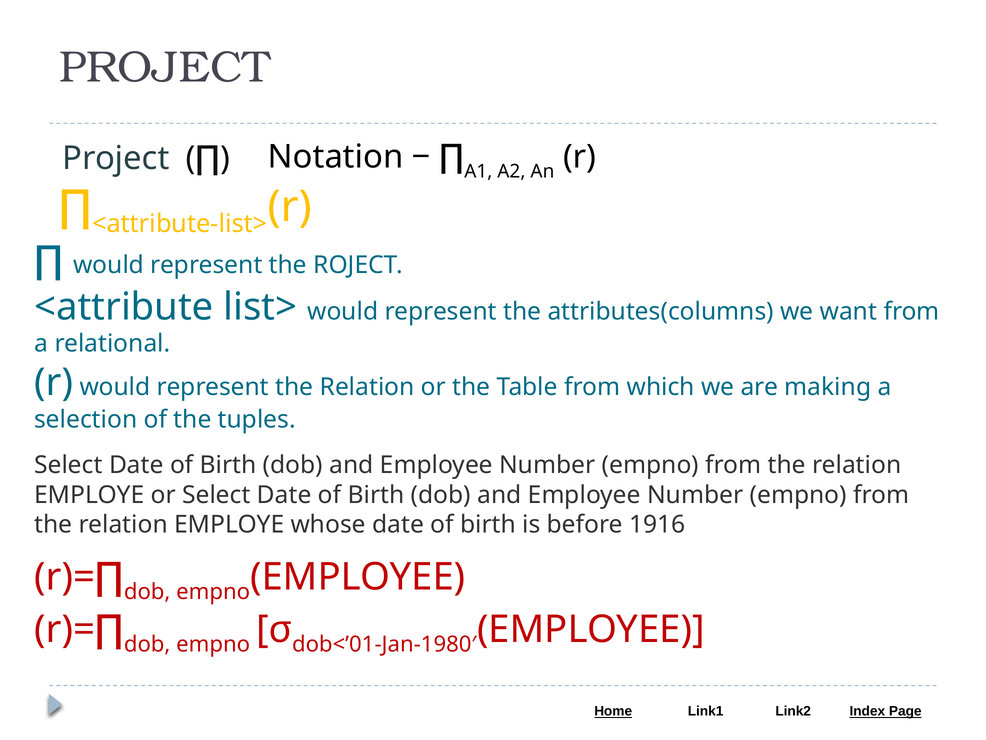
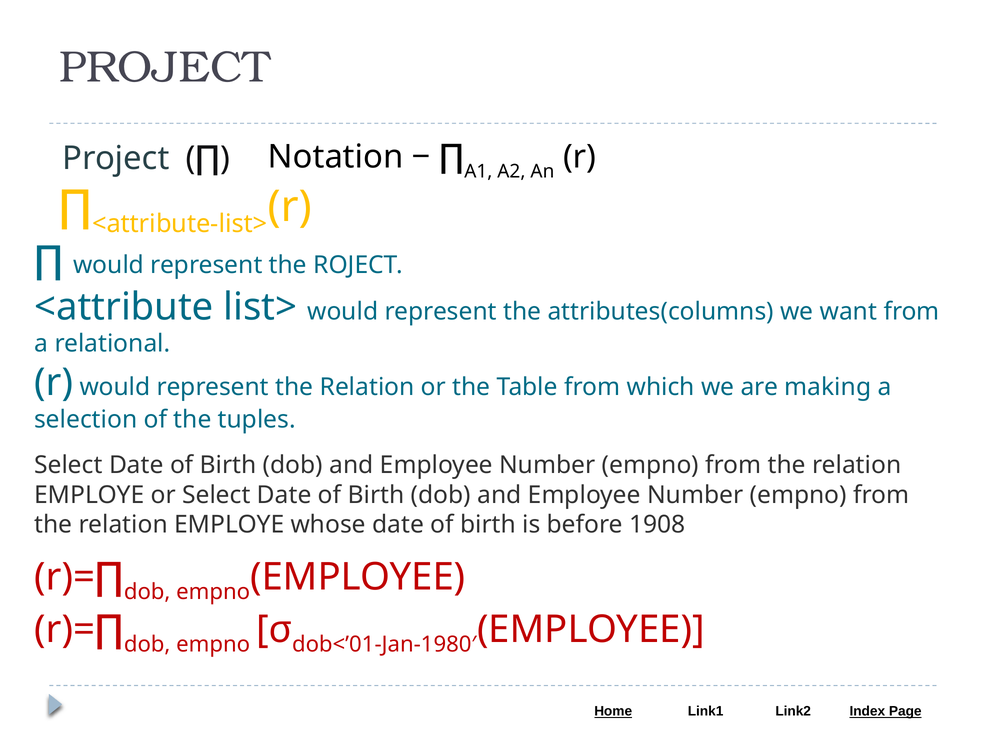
1916: 1916 -> 1908 (657, 524)
